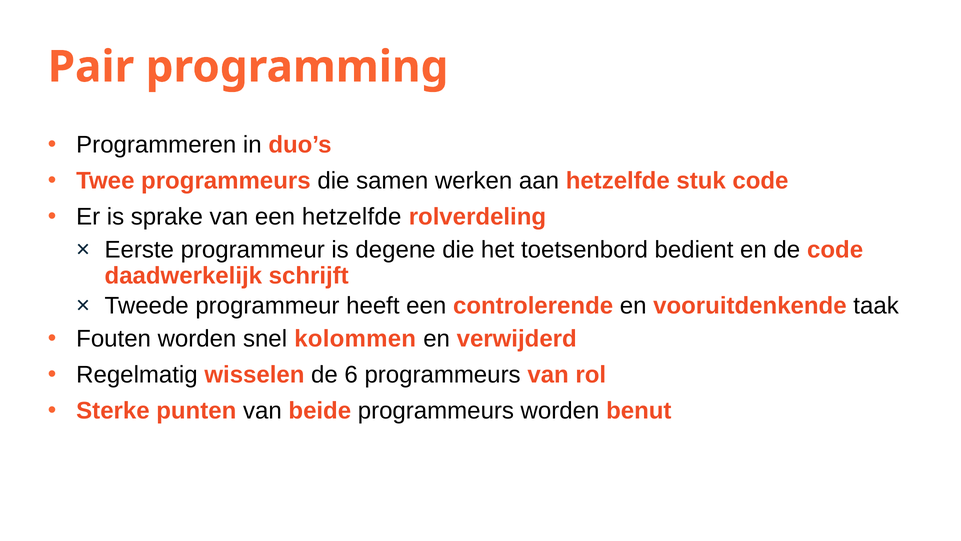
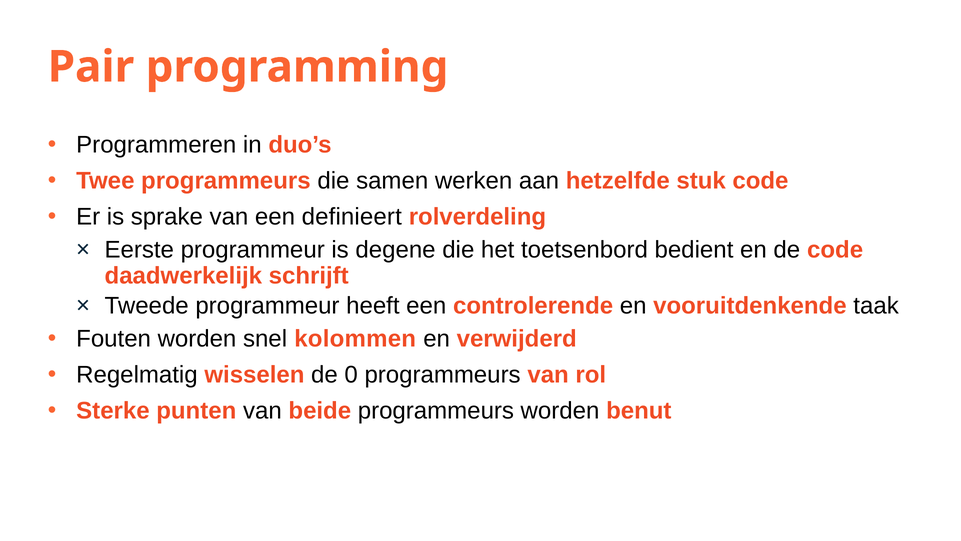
een hetzelfde: hetzelfde -> definieert (352, 217)
6: 6 -> 0 (351, 374)
